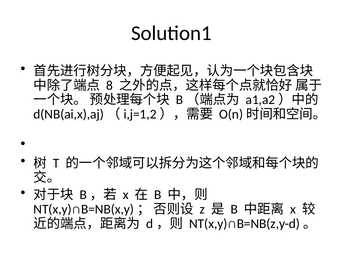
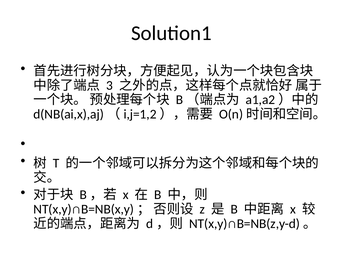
8: 8 -> 3 (110, 85)
